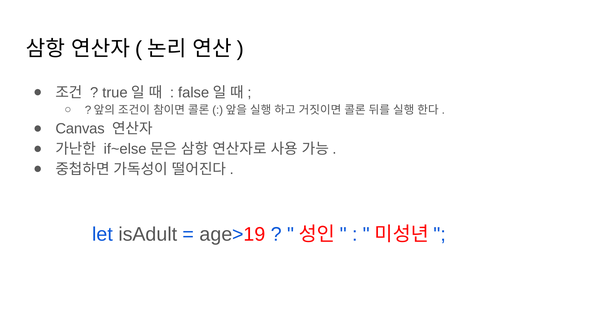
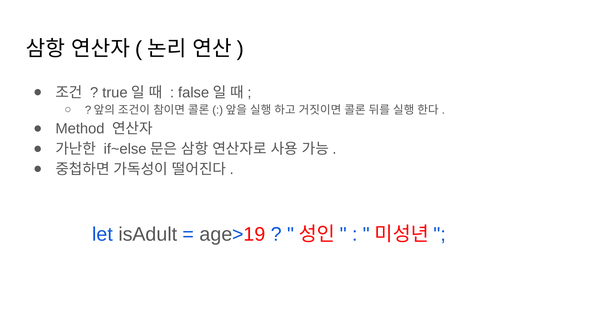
Canvas: Canvas -> Method (80, 129)
